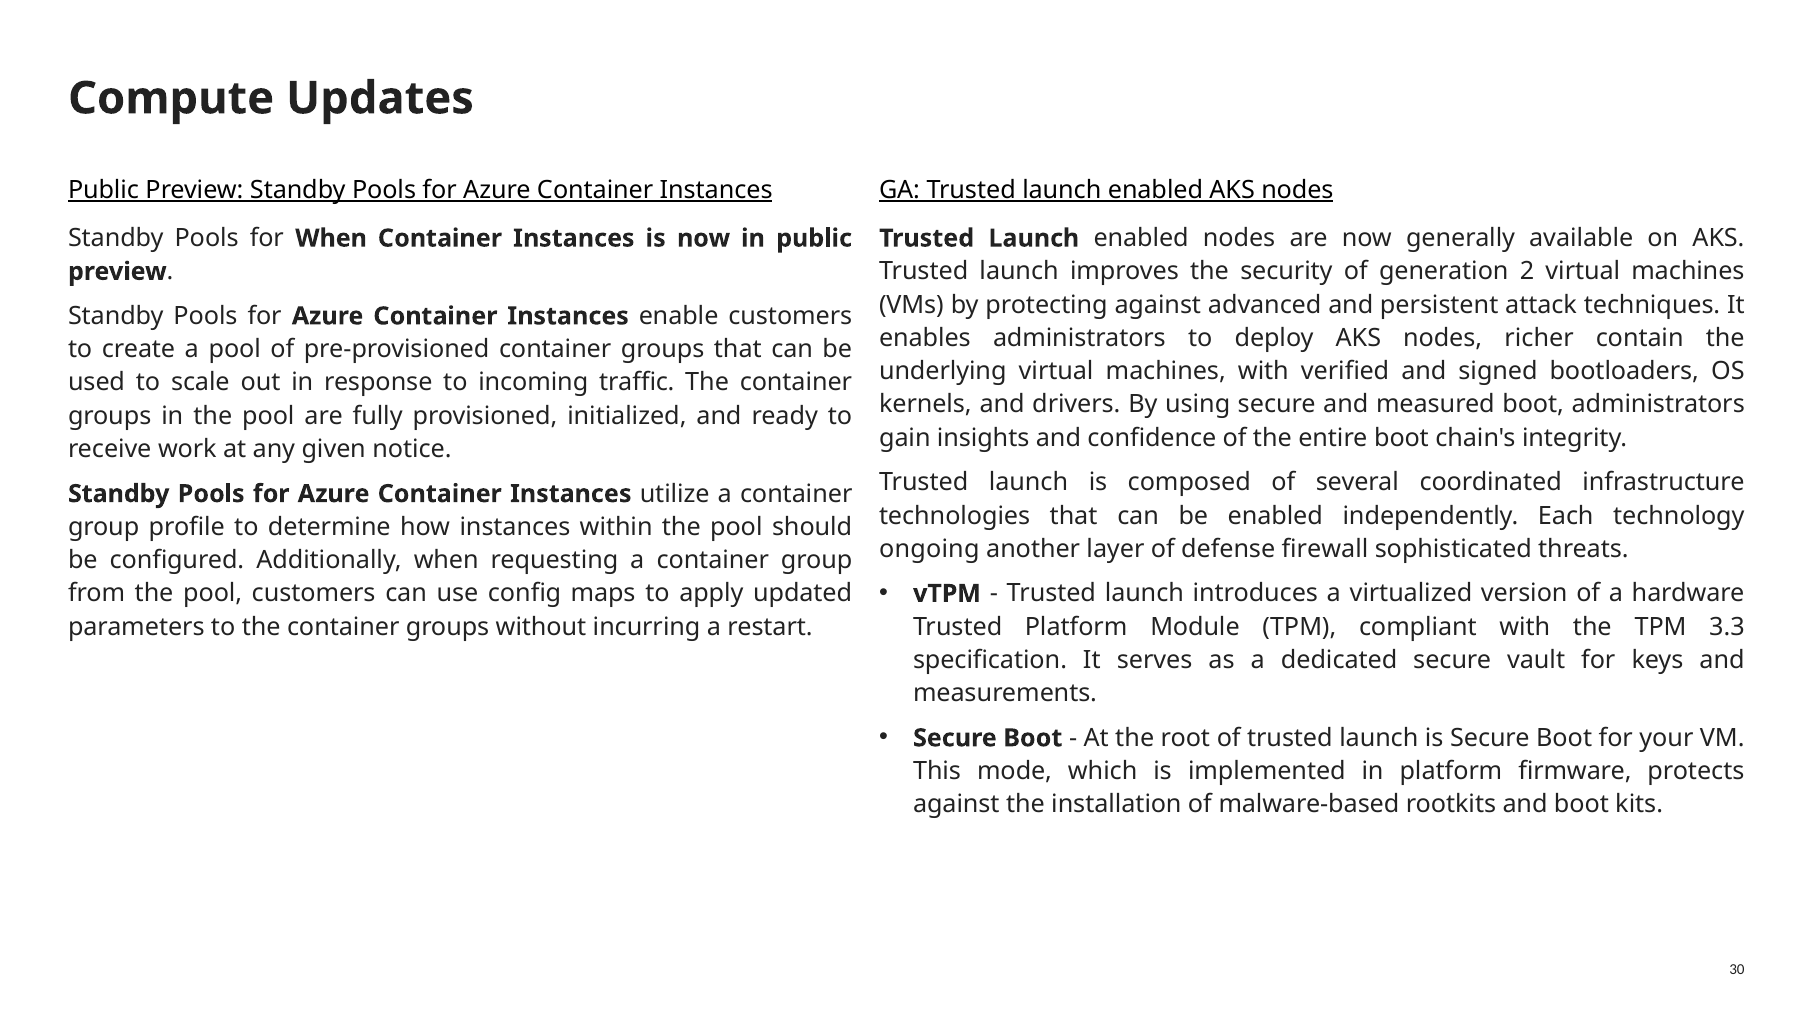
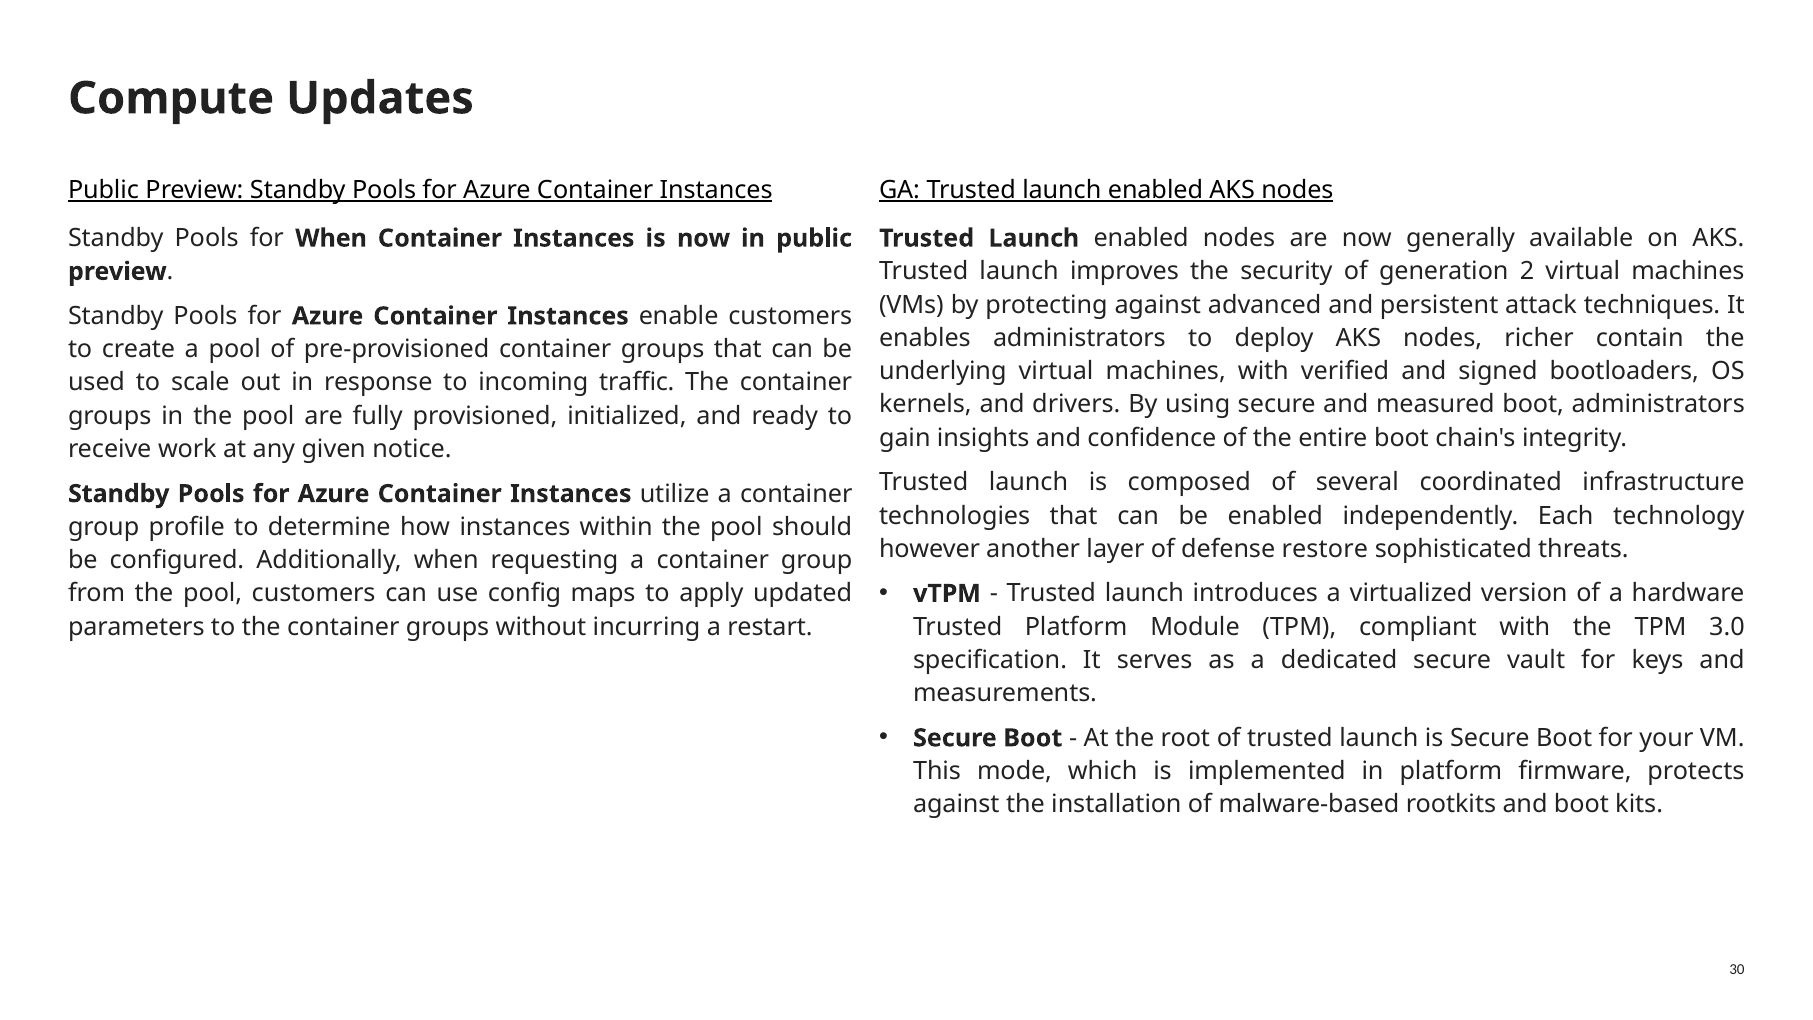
ongoing: ongoing -> however (930, 549)
firewall: firewall -> restore (1325, 549)
3.3: 3.3 -> 3.0 (1727, 627)
